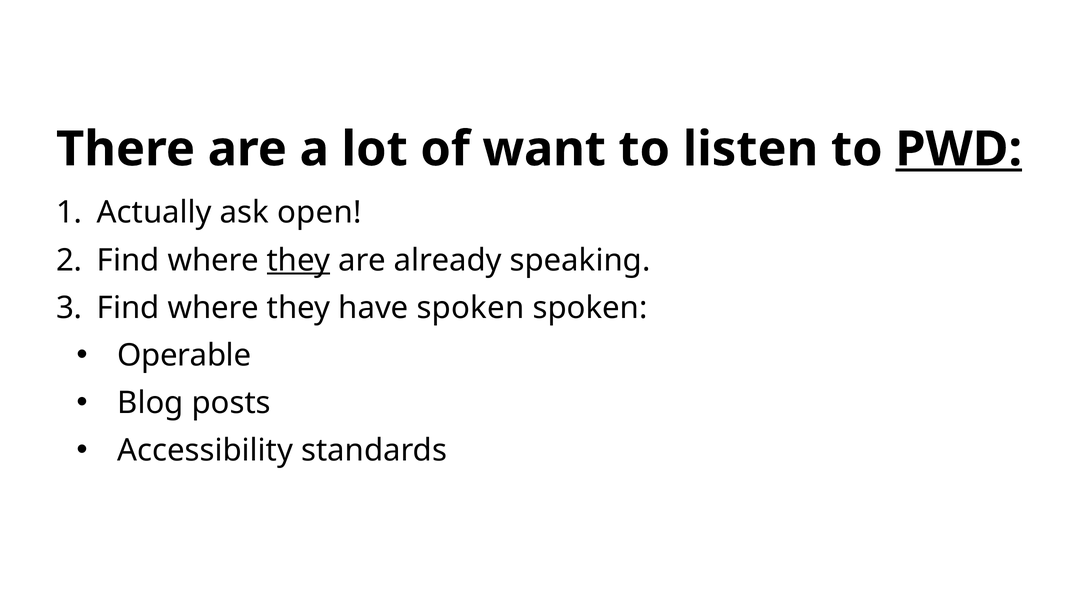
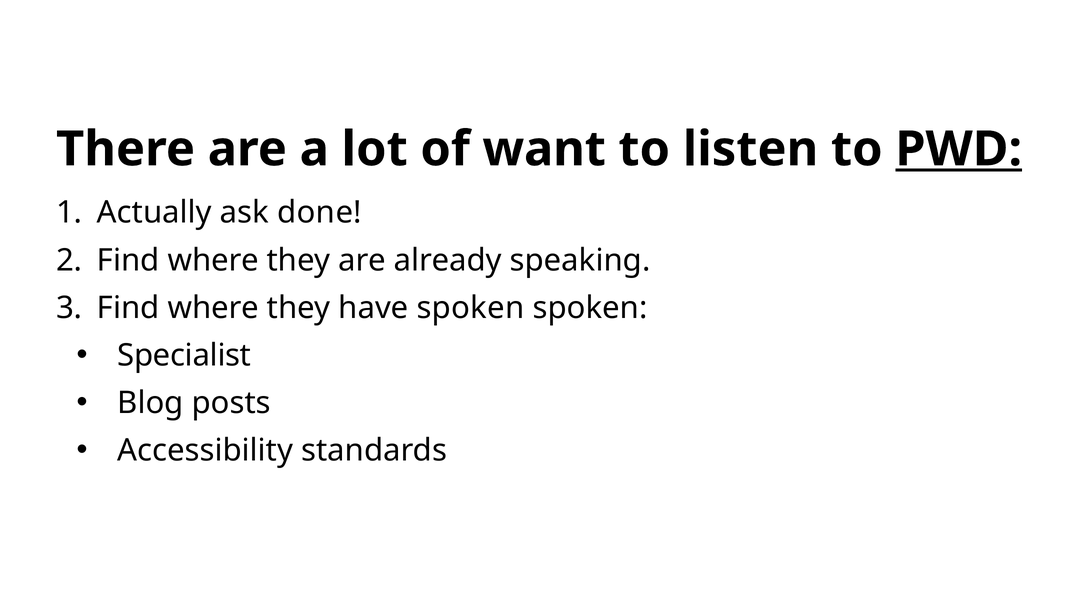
open: open -> done (320, 213)
they underline: present -> none (299, 261)
Operable: Operable -> Specialist (184, 356)
